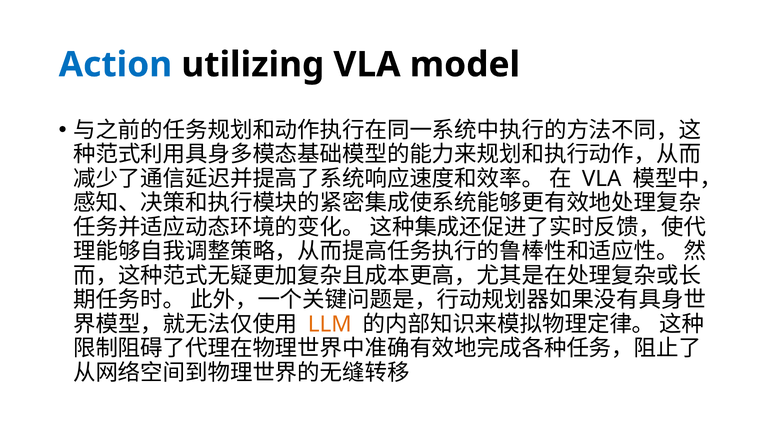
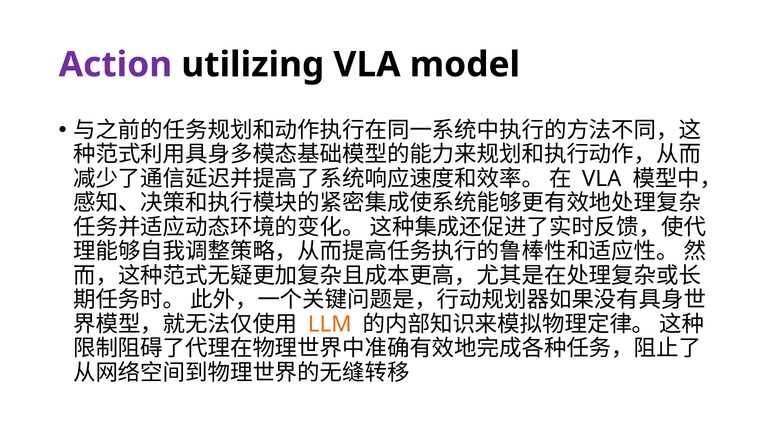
Action colour: blue -> purple (115, 65)
